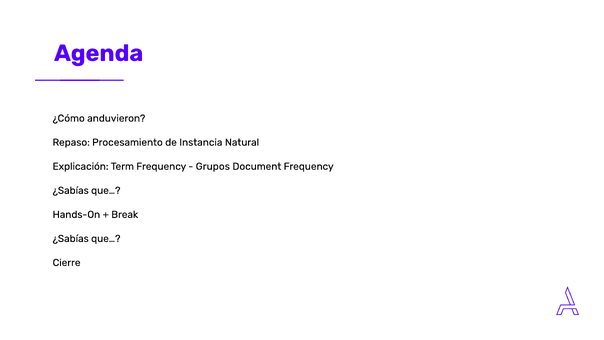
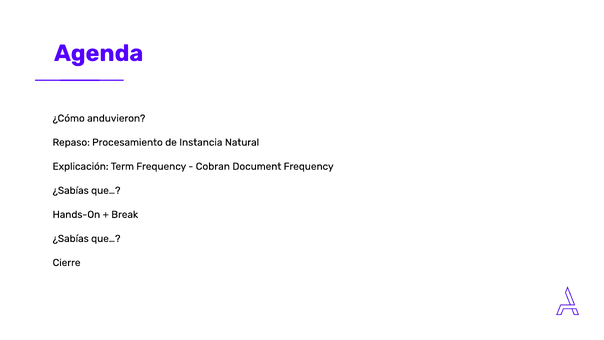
Grupos: Grupos -> Cobran (213, 166)
